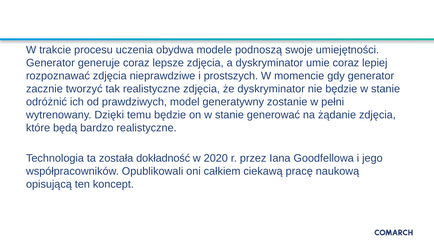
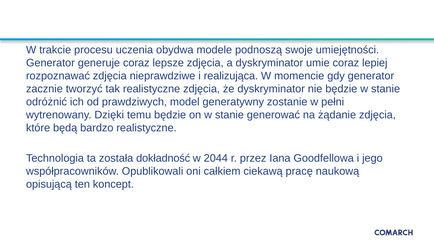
prostszych: prostszych -> realizująca (231, 76)
2020: 2020 -> 2044 (216, 158)
